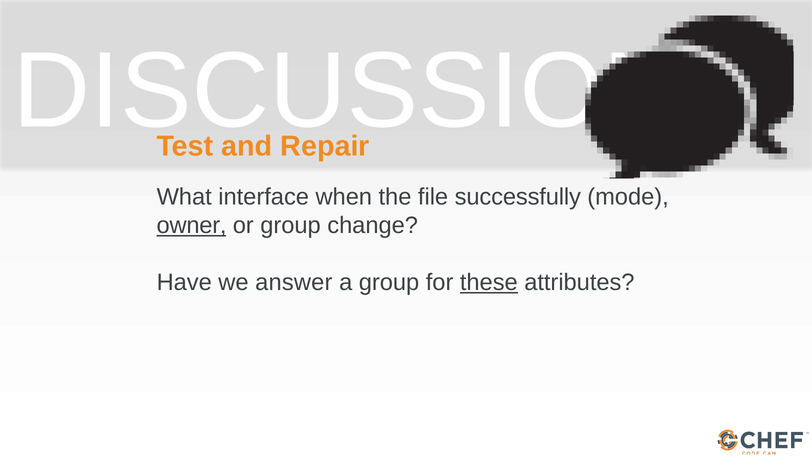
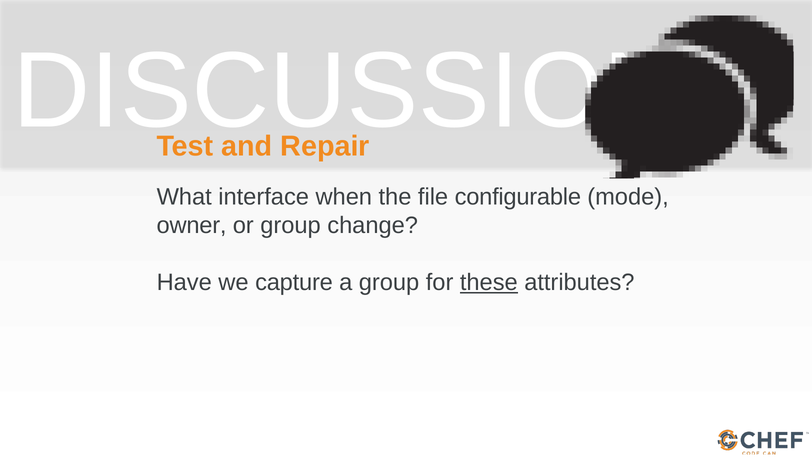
successfully: successfully -> configurable (518, 197)
owner underline: present -> none (192, 225)
answer: answer -> capture (294, 282)
